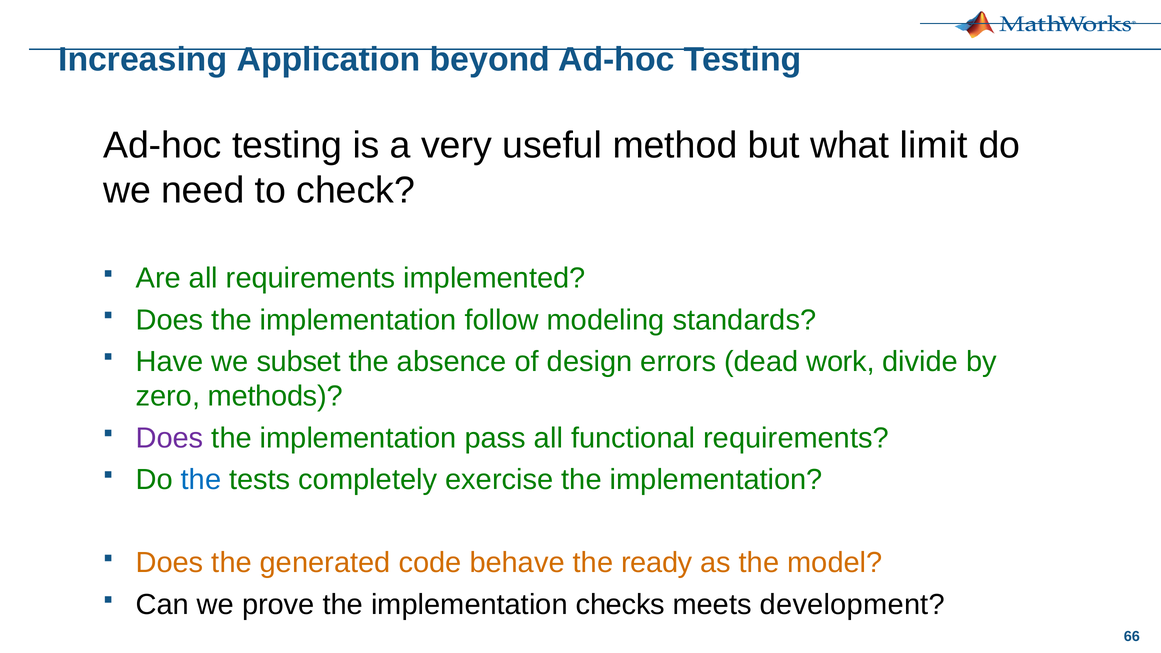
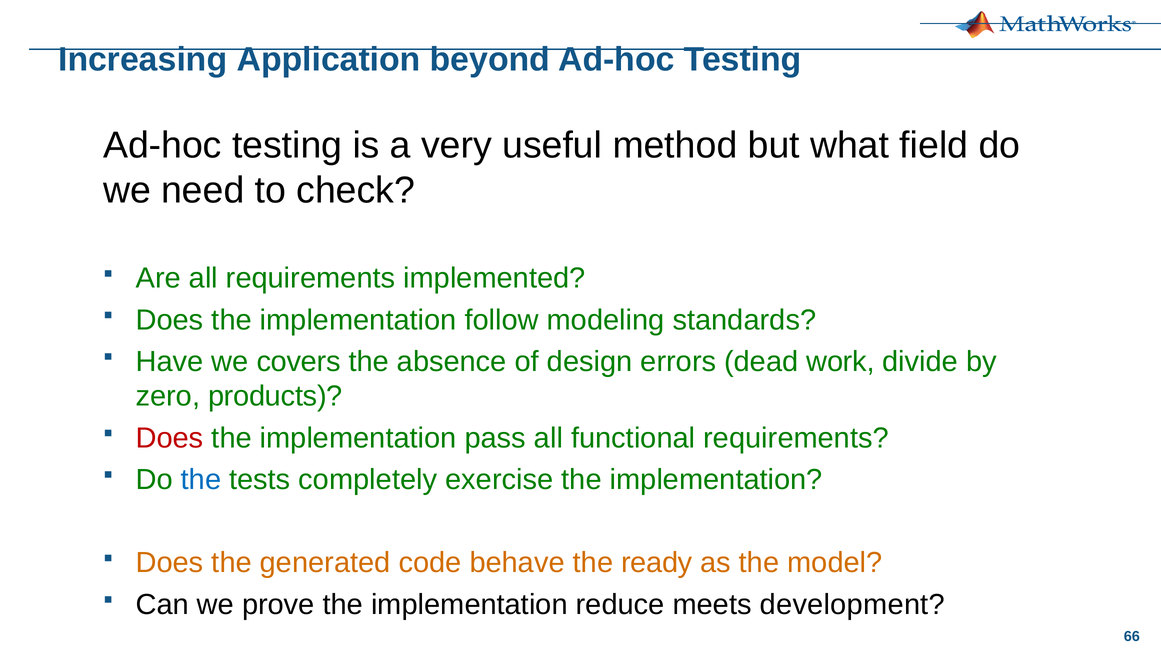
limit: limit -> field (934, 146)
subset: subset -> covers (299, 362)
methods: methods -> products (275, 396)
Does colour: purple -> red (170, 438)
checks: checks -> reduce (620, 604)
